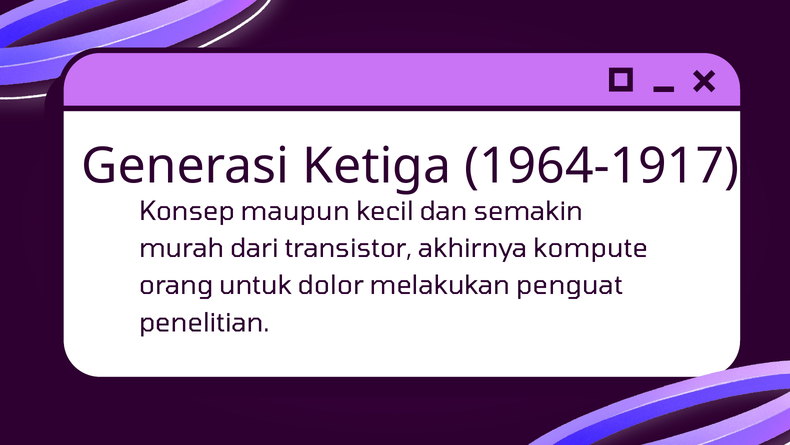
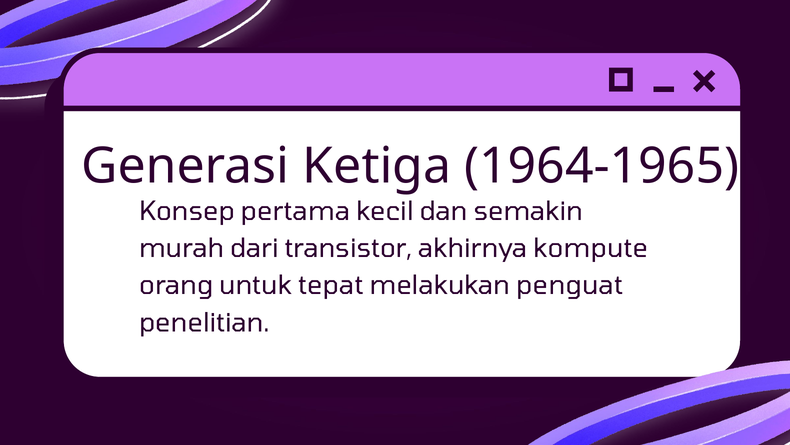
1964-1917: 1964-1917 -> 1964-1965 (602, 166)
maupun: maupun -> pertama (295, 211)
dolor: dolor -> tepat (331, 285)
